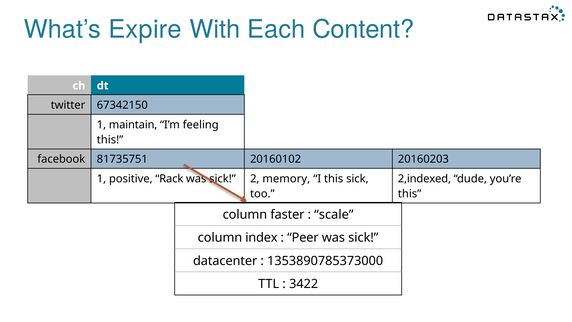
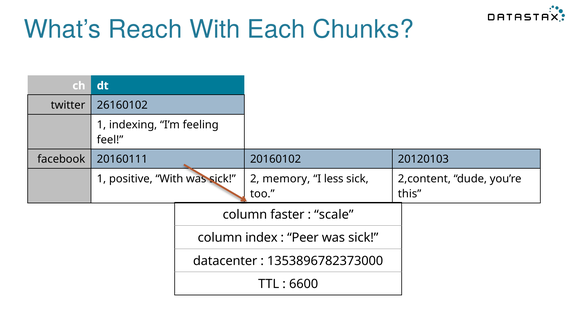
Expire: Expire -> Reach (145, 30)
Content: Content -> Chunks (363, 30)
67342150: 67342150 -> 26160102 (122, 105)
maintain: maintain -> indexing (133, 125)
this: this -> feel (110, 140)
81735751: 81735751 -> 20160111 (122, 159)
20160203: 20160203 -> 20120103 (423, 159)
positive Rack: Rack -> With (169, 179)
I this: this -> less (334, 179)
2,indexed: 2,indexed -> 2,content (424, 179)
1353890785373000: 1353890785373000 -> 1353896782373000 (325, 261)
3422: 3422 -> 6600 (304, 284)
